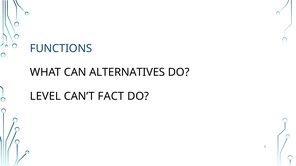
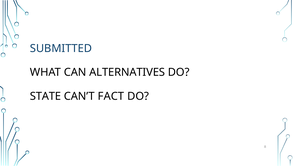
FUNCTIONS: FUNCTIONS -> SUBMITTED (61, 49)
LEVEL: LEVEL -> STATE (46, 97)
